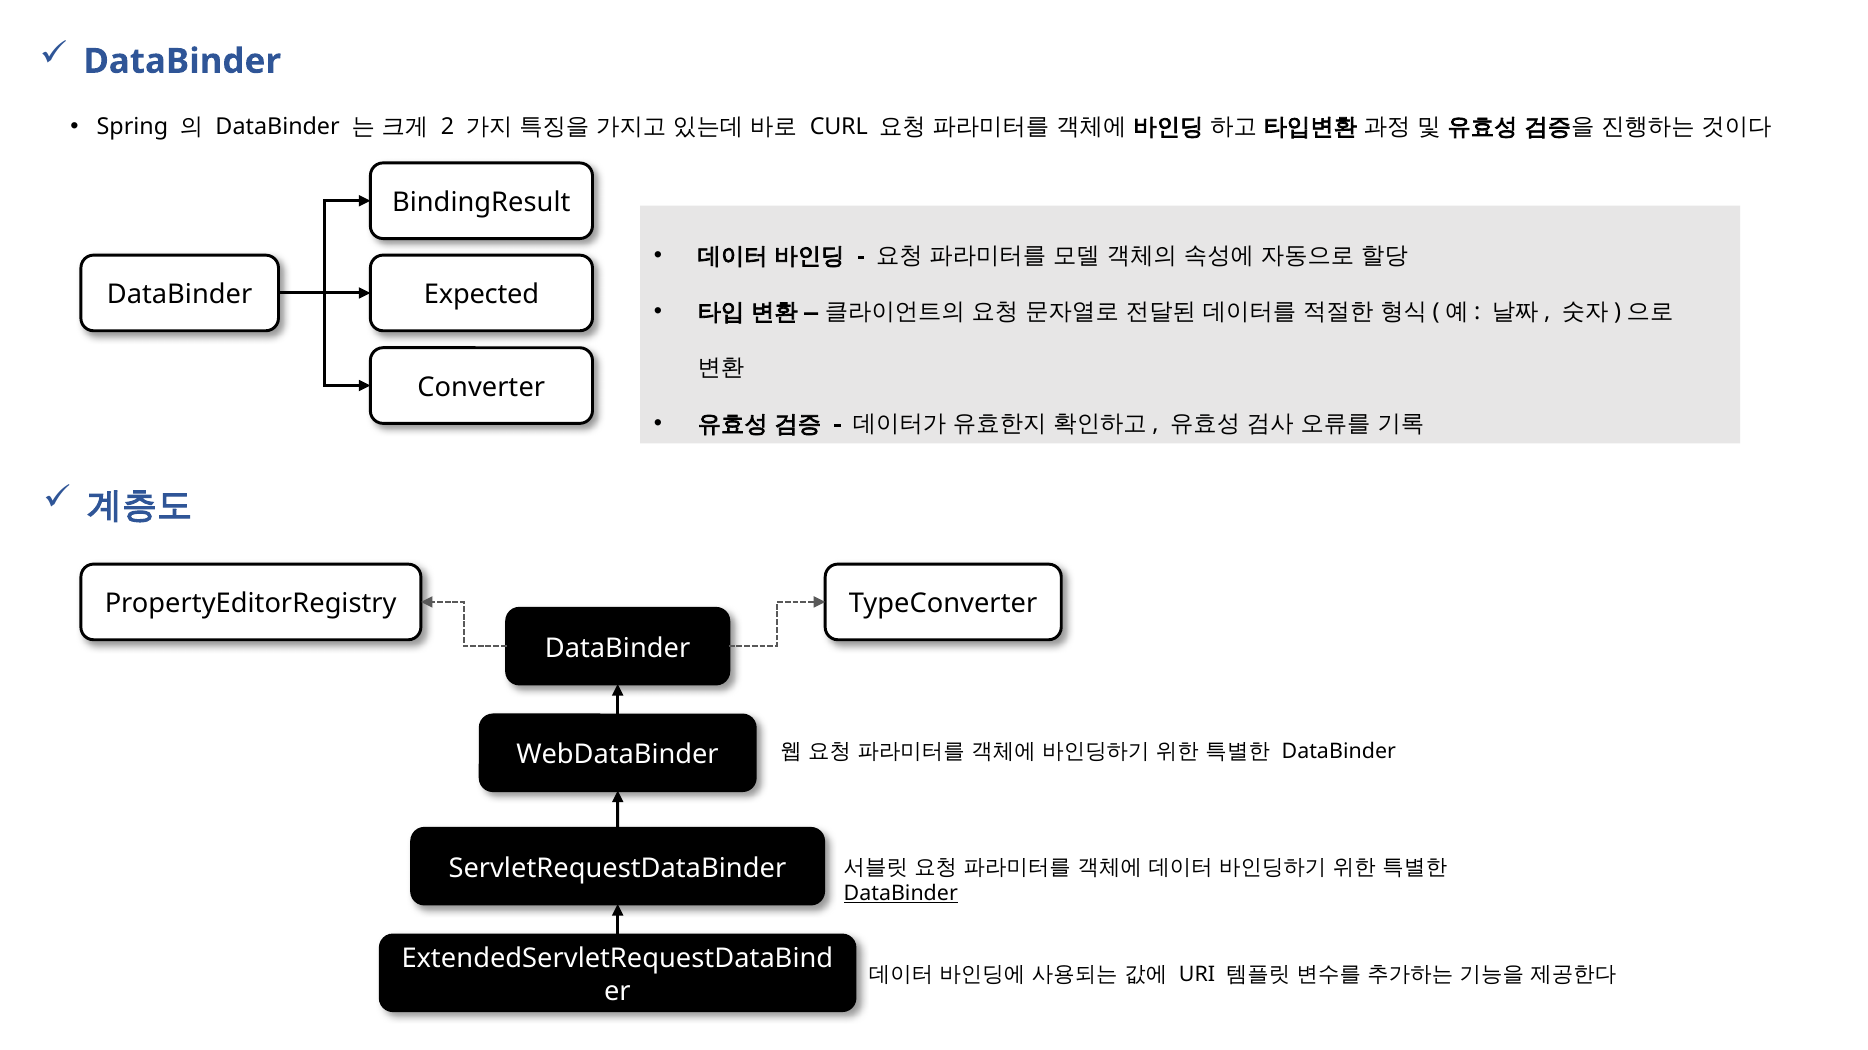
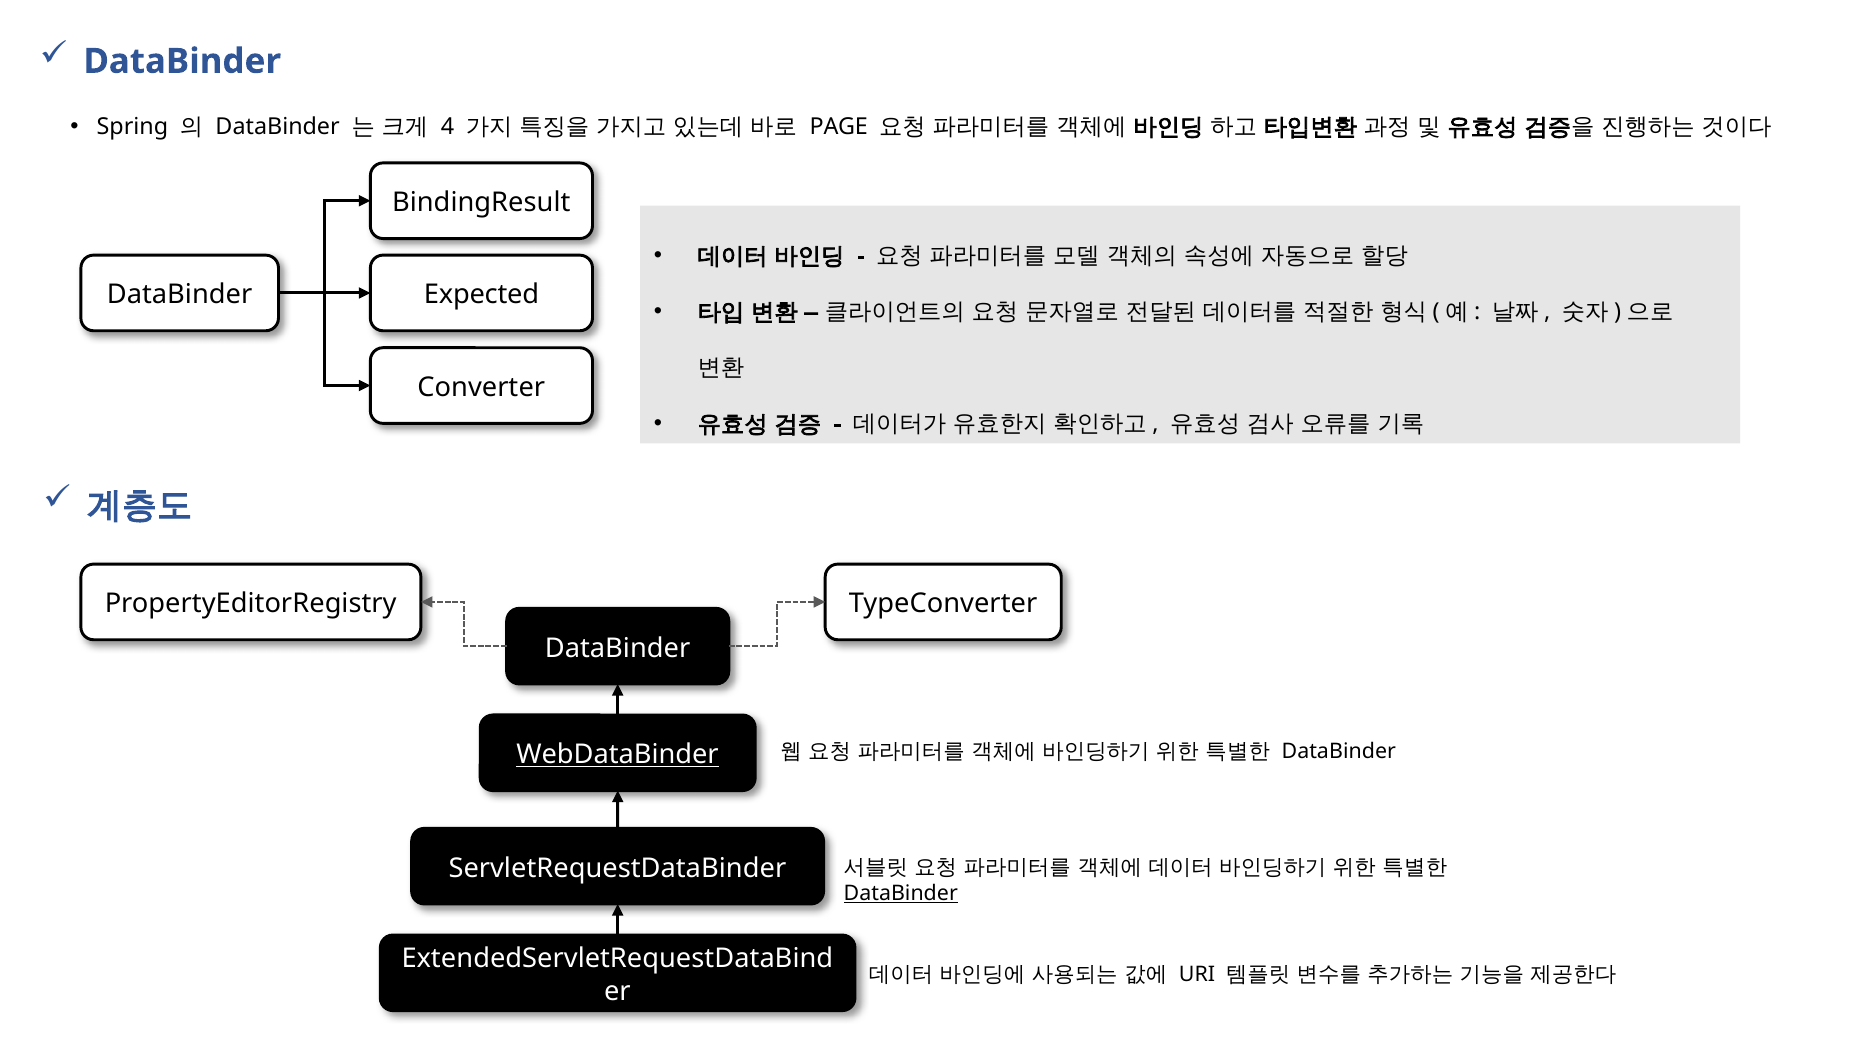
2: 2 -> 4 (448, 127)
CURL: CURL -> PAGE (839, 127)
WebDataBinder underline: none -> present (618, 755)
